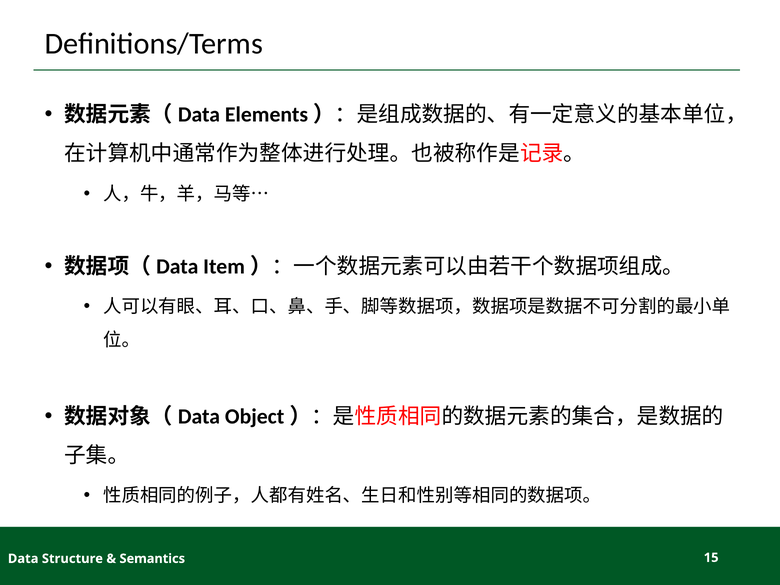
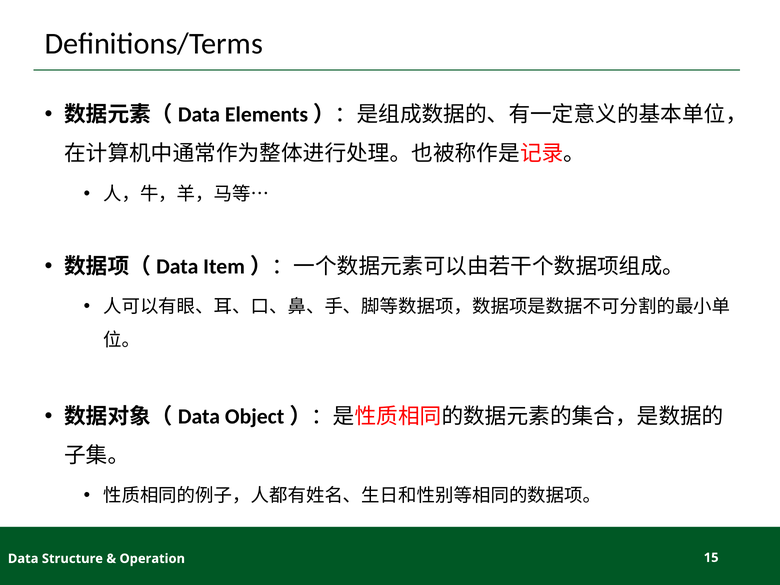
Semantics: Semantics -> Operation (152, 559)
